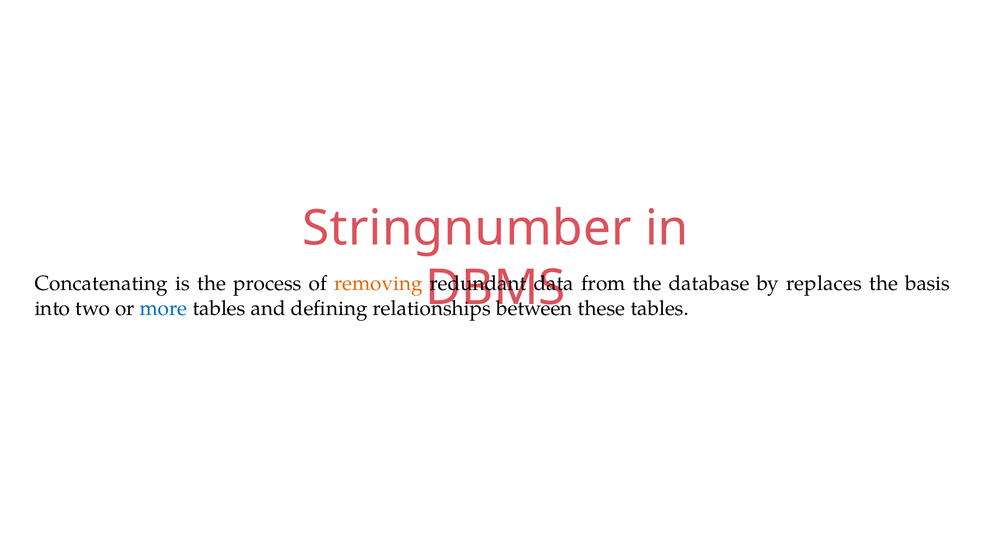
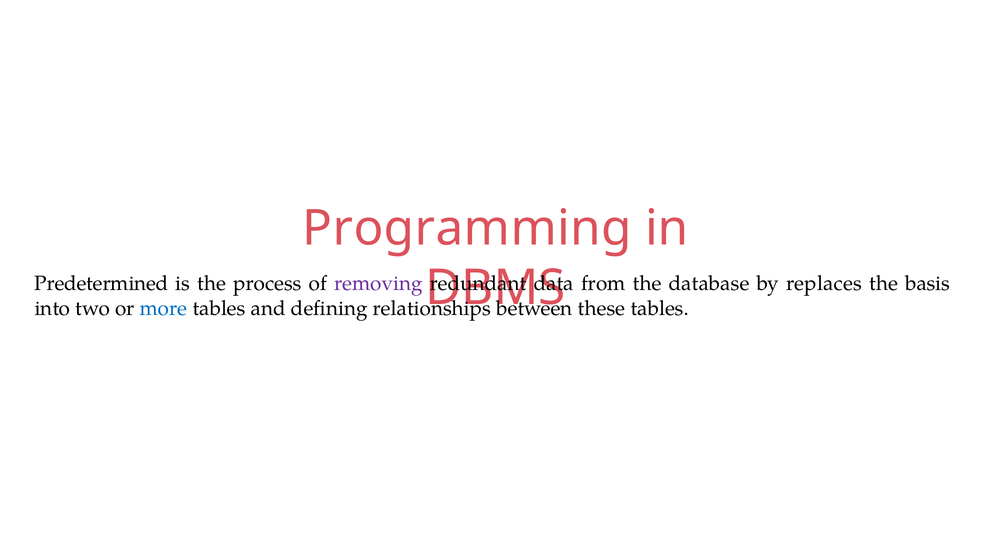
Stringnumber: Stringnumber -> Programming (467, 229)
Concatenating: Concatenating -> Predetermined (101, 284)
removing colour: orange -> purple (378, 284)
